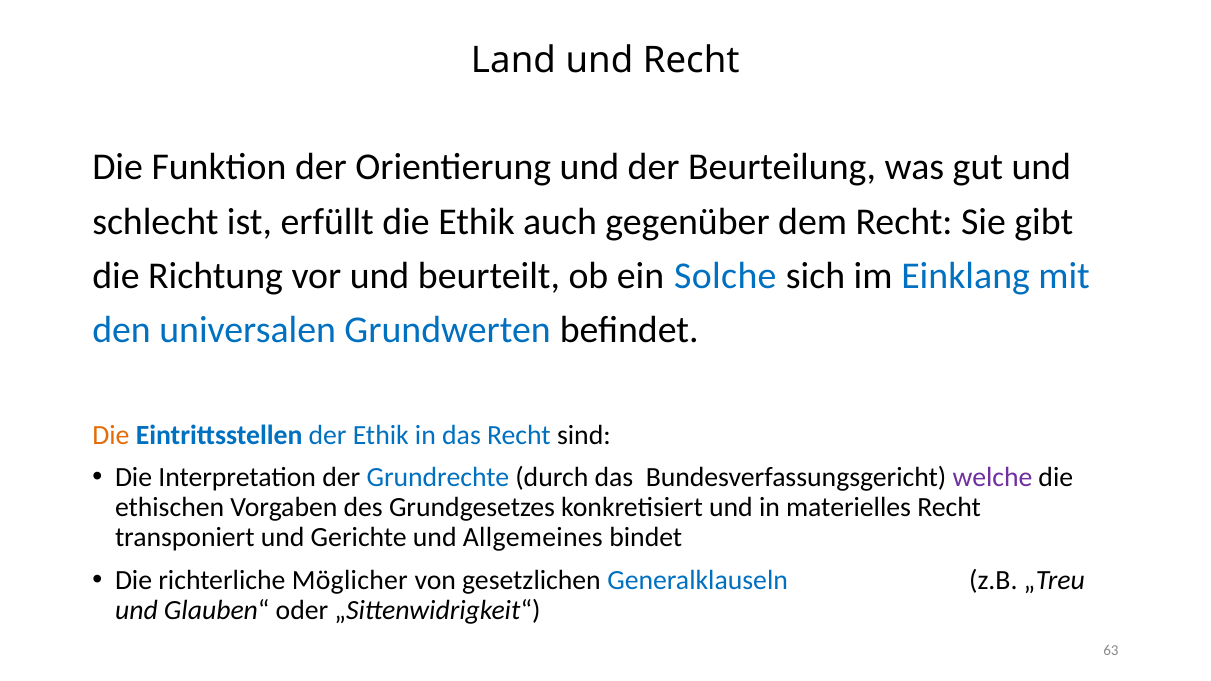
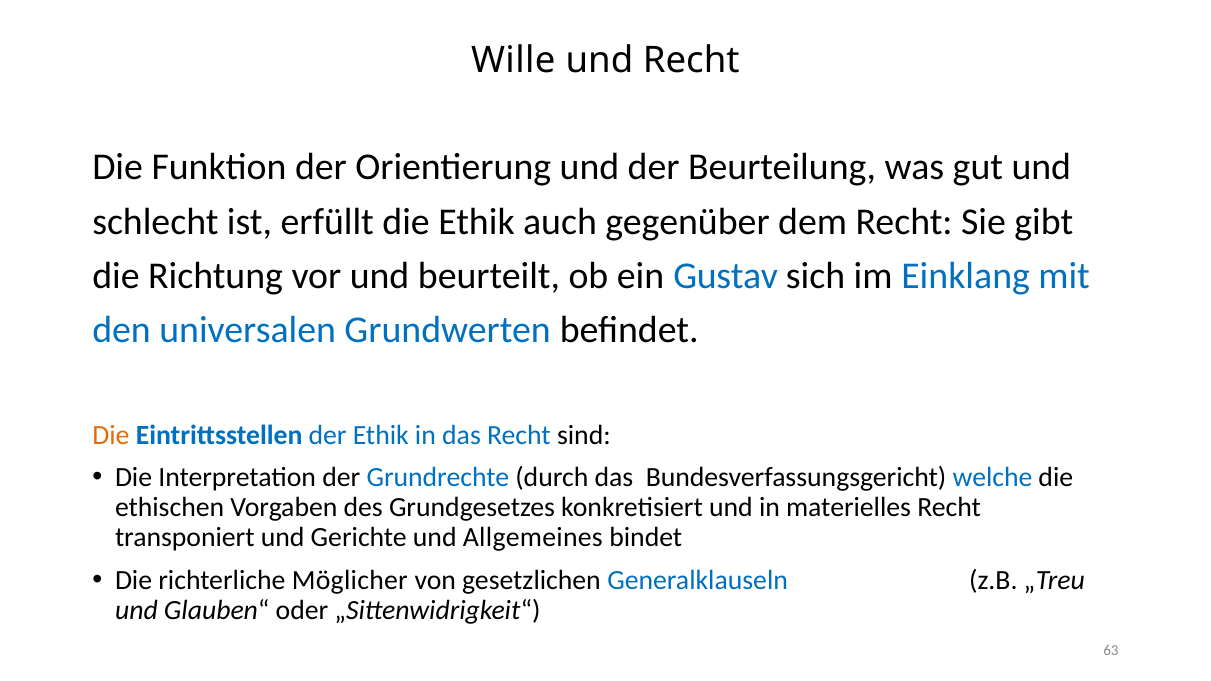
Land: Land -> Wille (513, 60)
Solche: Solche -> Gustav (726, 276)
welche colour: purple -> blue (992, 478)
